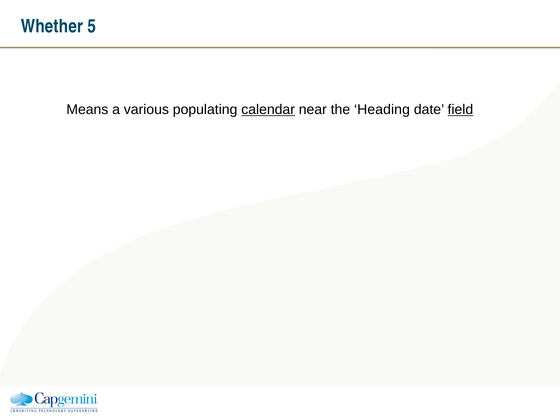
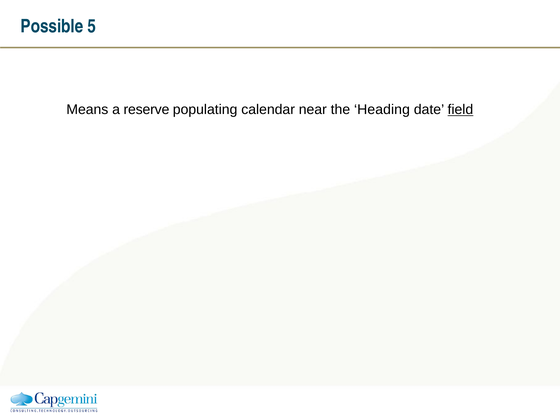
Whether: Whether -> Possible (52, 26)
various: various -> reserve (146, 110)
calendar underline: present -> none (268, 110)
